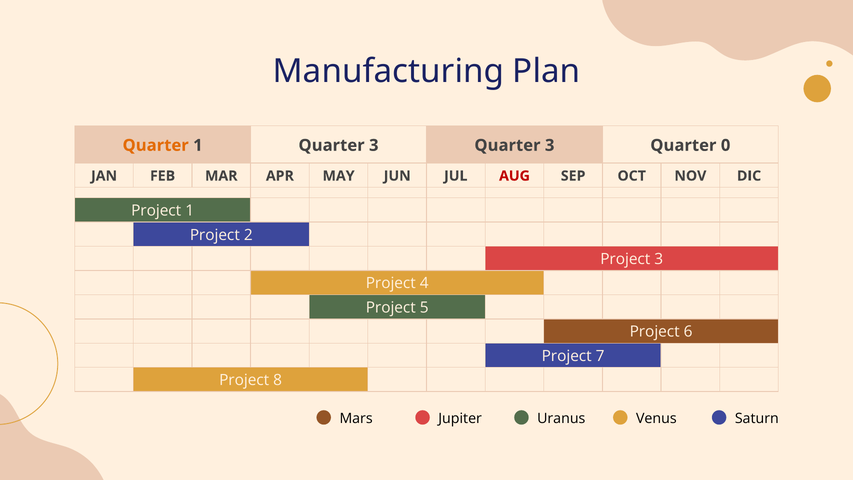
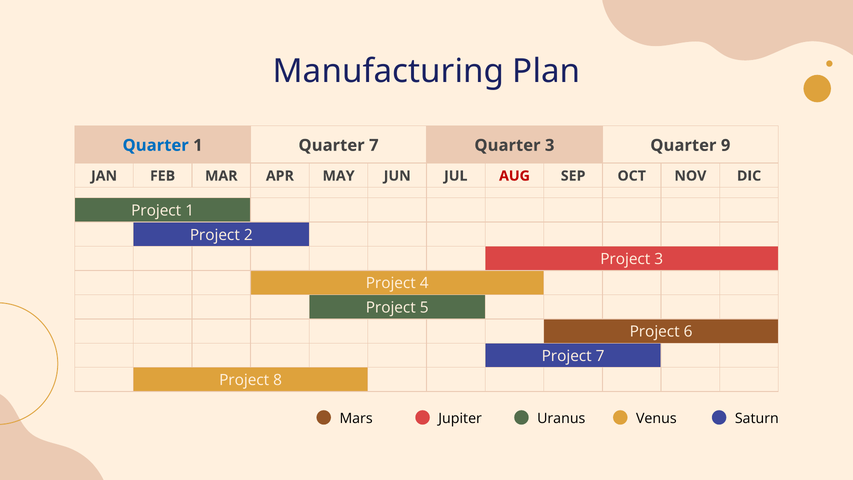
Quarter colour: orange -> blue (156, 145)
1 Quarter 3: 3 -> 7 (374, 145)
0: 0 -> 9 (726, 145)
